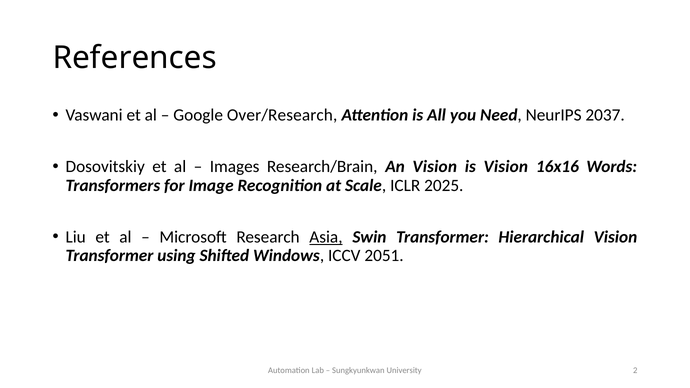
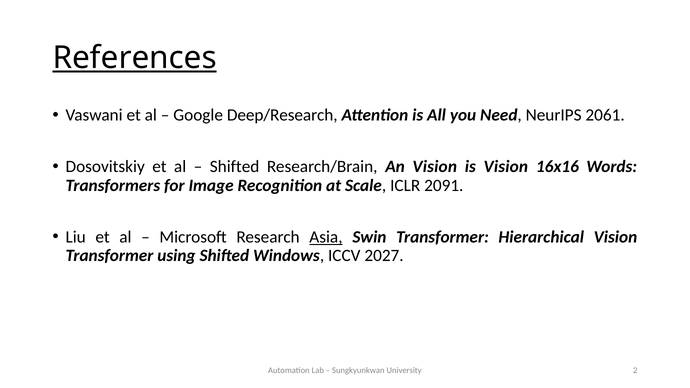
References underline: none -> present (135, 58)
Over/Research: Over/Research -> Deep/Research (282, 115)
2037: 2037 -> 2061 (605, 115)
Images: Images -> Shifted (235, 167)
2025: 2025 -> 2091 (444, 185)
2051: 2051 -> 2027 (384, 256)
